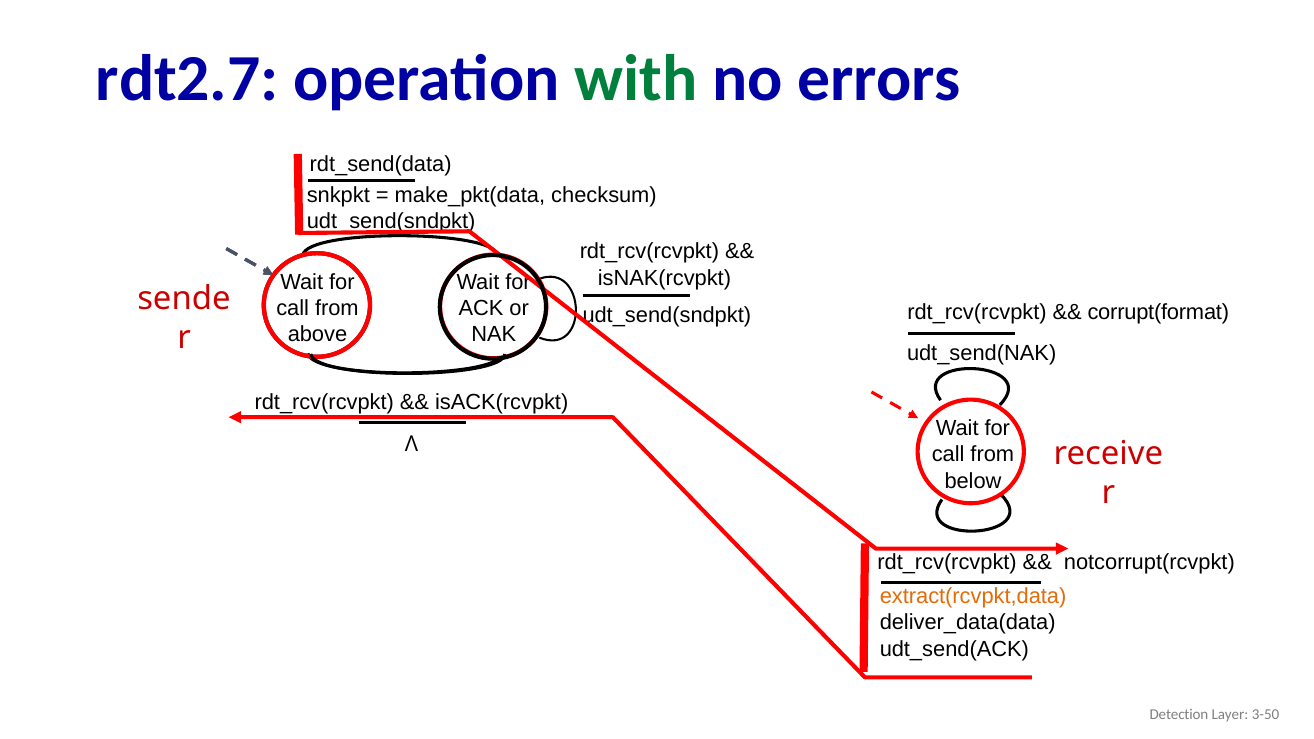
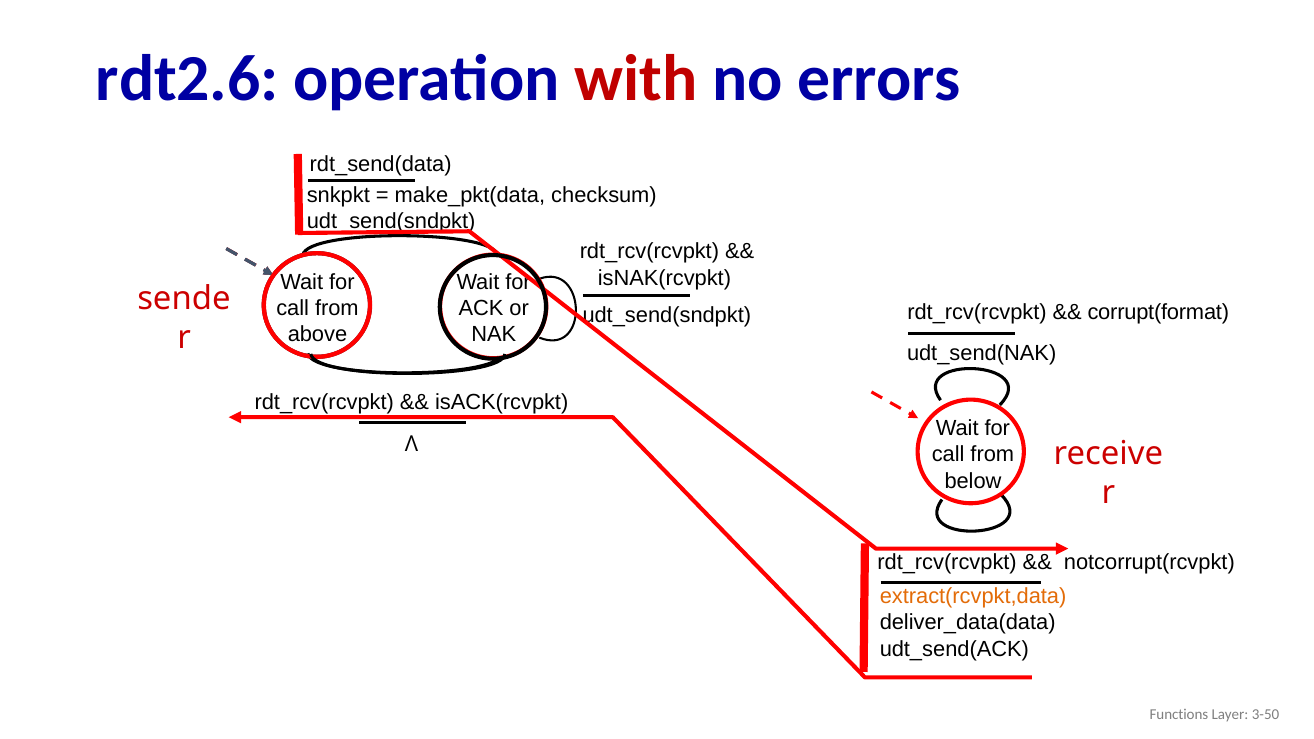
rdt2.7: rdt2.7 -> rdt2.6 (187, 79)
with colour: green -> red (636, 79)
Detection: Detection -> Functions (1179, 715)
